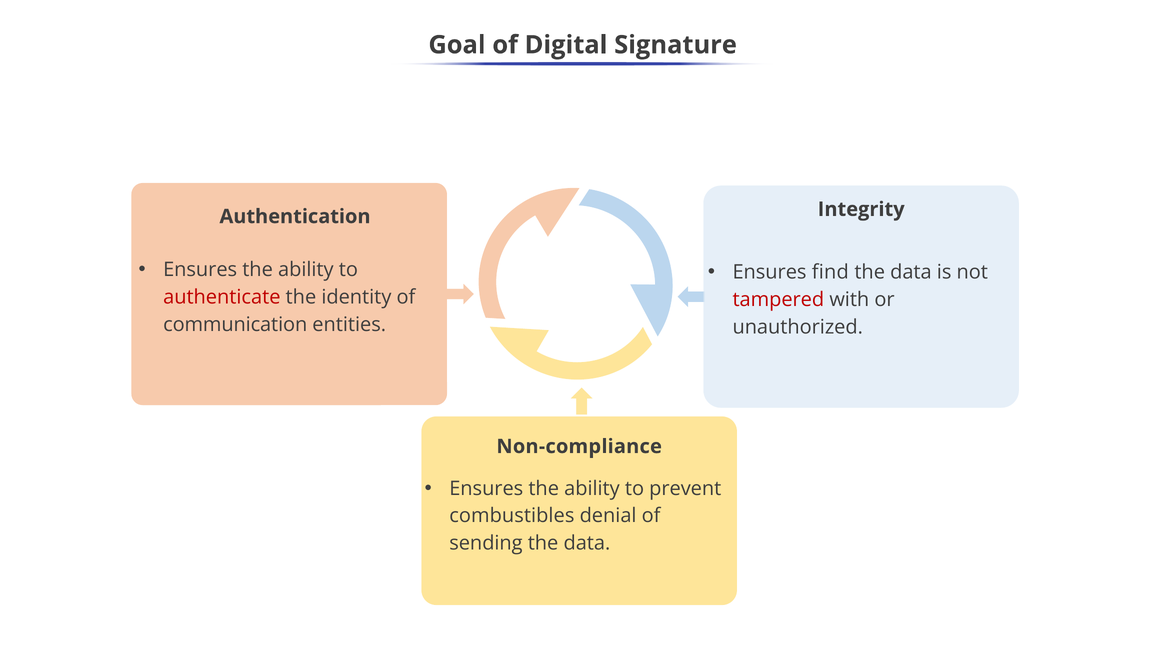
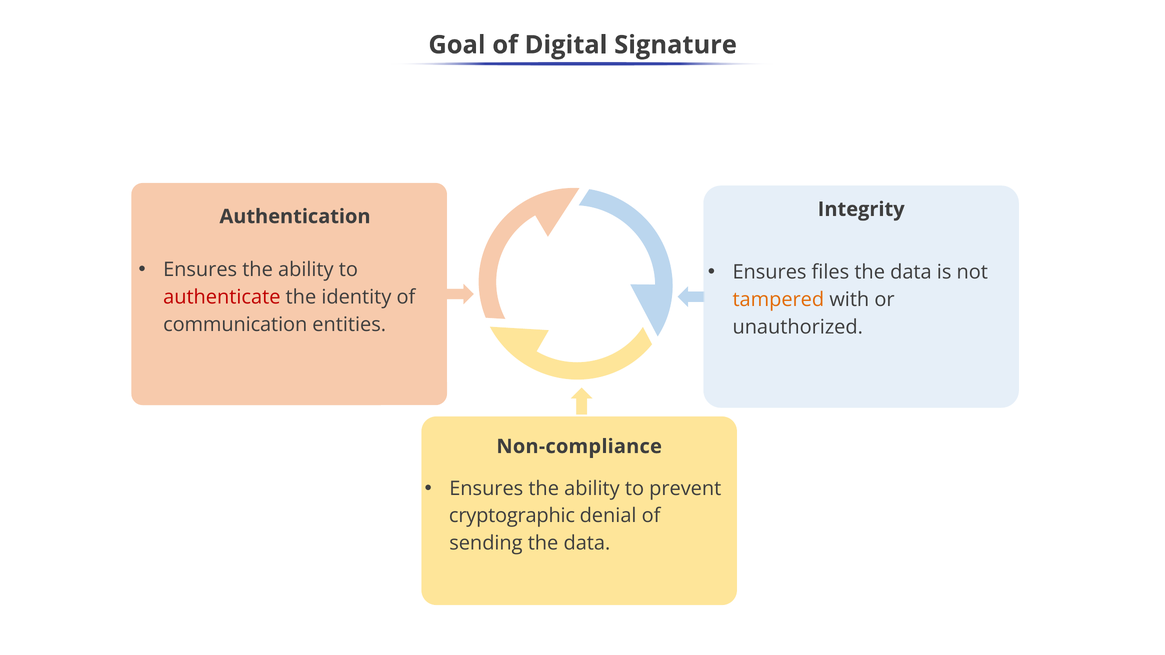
find: find -> files (830, 273)
tampered colour: red -> orange (778, 300)
combustibles: combustibles -> cryptographic (512, 516)
